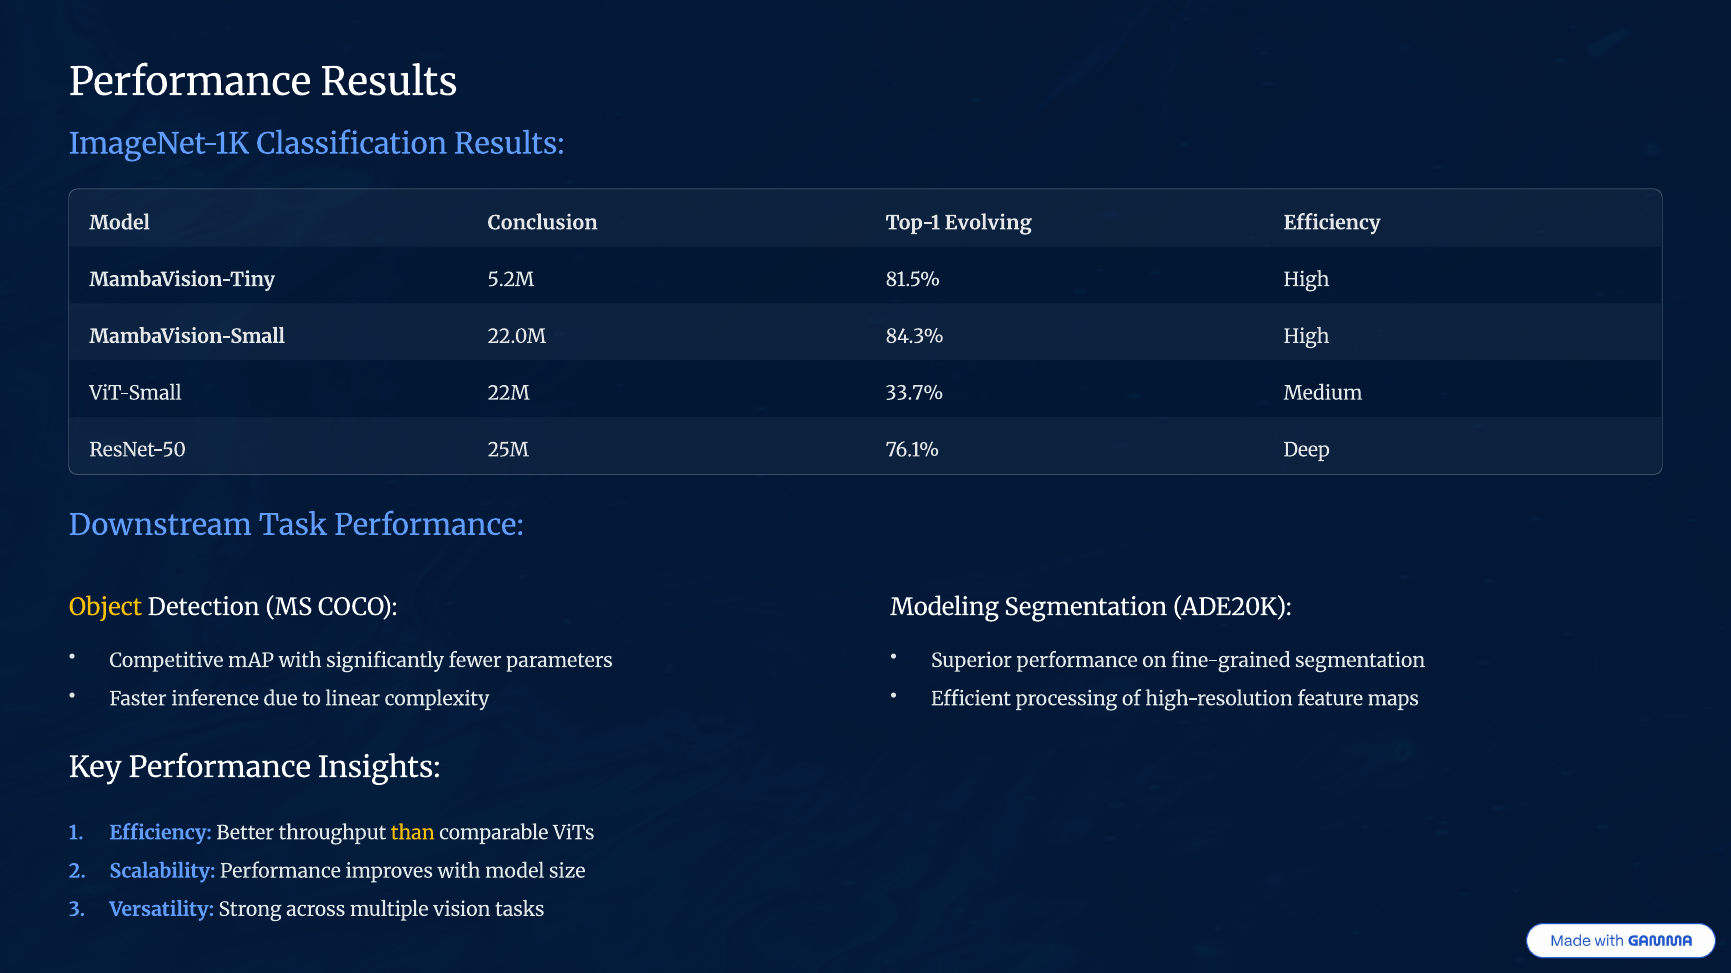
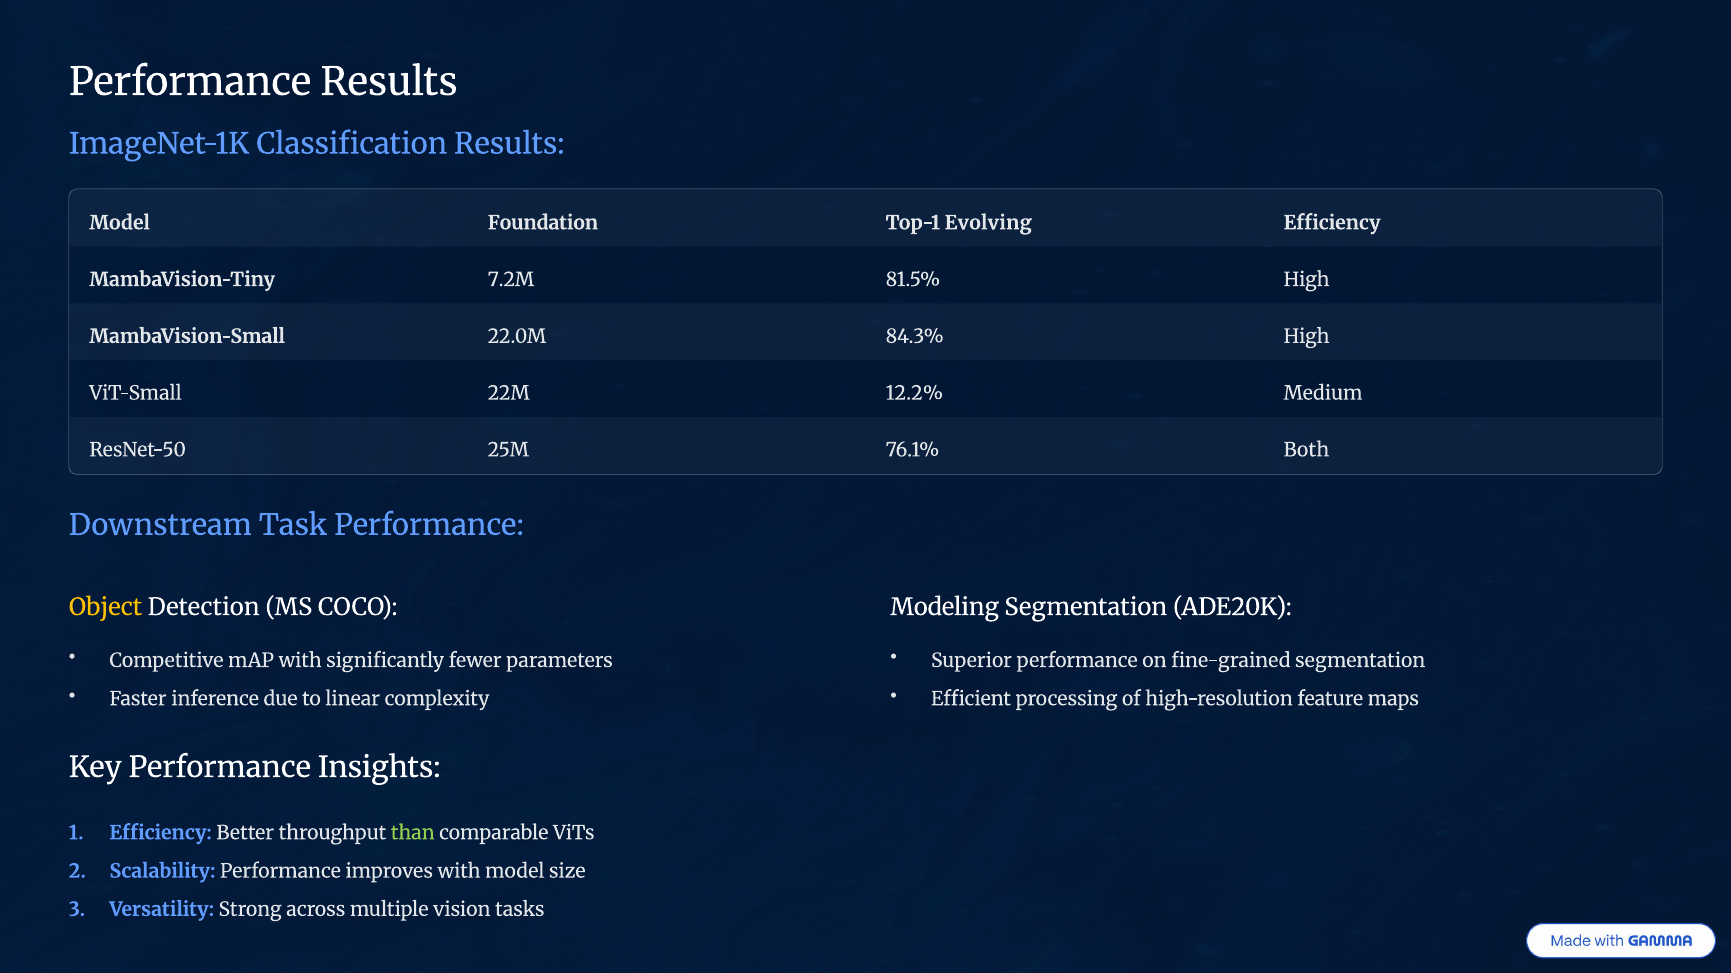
Conclusion: Conclusion -> Foundation (543, 223)
5.2M: 5.2M -> 7.2M (511, 280)
33.7%: 33.7% -> 12.2% (914, 393)
Deep: Deep -> Both (1306, 450)
than colour: yellow -> light green (413, 833)
